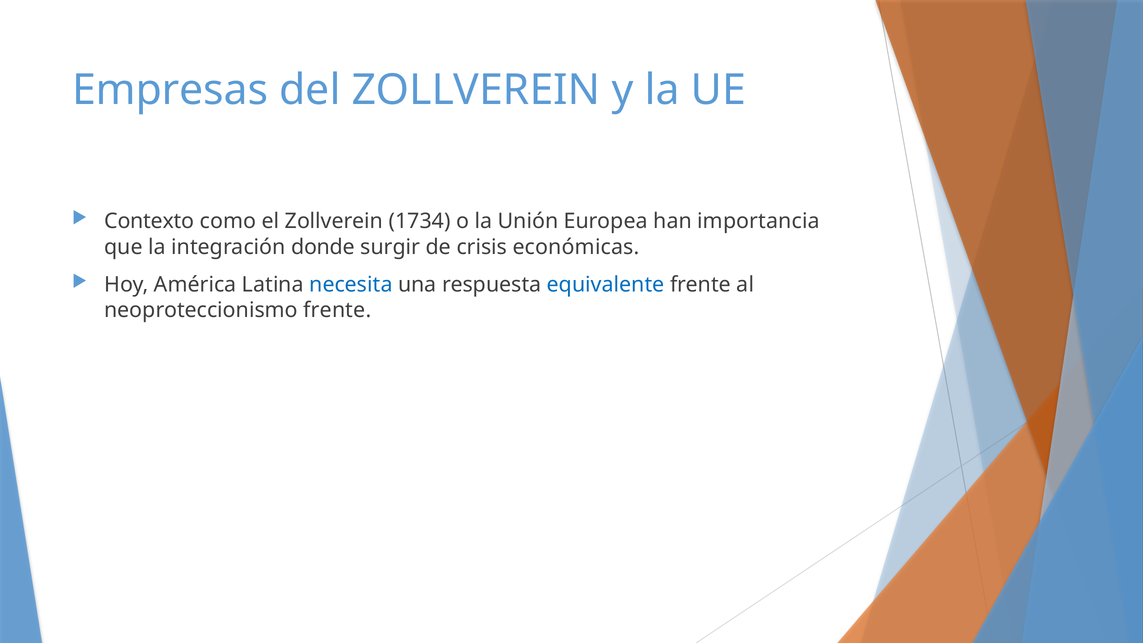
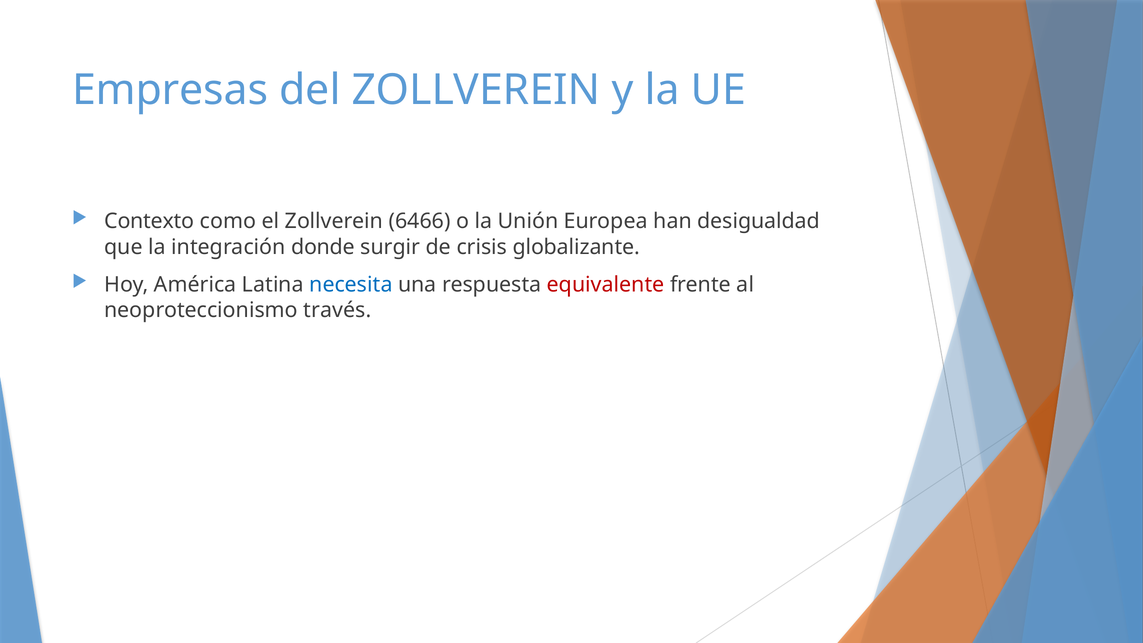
1734: 1734 -> 6466 (420, 221)
importancia: importancia -> desigualdad (759, 221)
económicas: económicas -> globalizante (576, 247)
equivalente colour: blue -> red (606, 285)
neoproteccionismo frente: frente -> través (337, 310)
